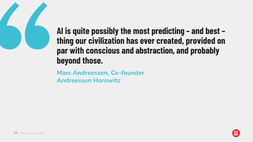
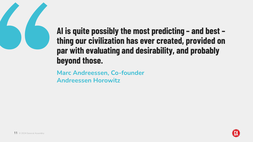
conscious: conscious -> evaluating (103, 51)
abstraction: abstraction -> desirability (155, 51)
